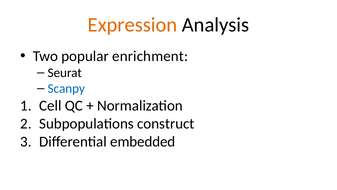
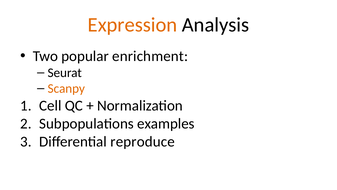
Scanpy colour: blue -> orange (66, 88)
construct: construct -> examples (166, 123)
embedded: embedded -> reproduce (143, 141)
